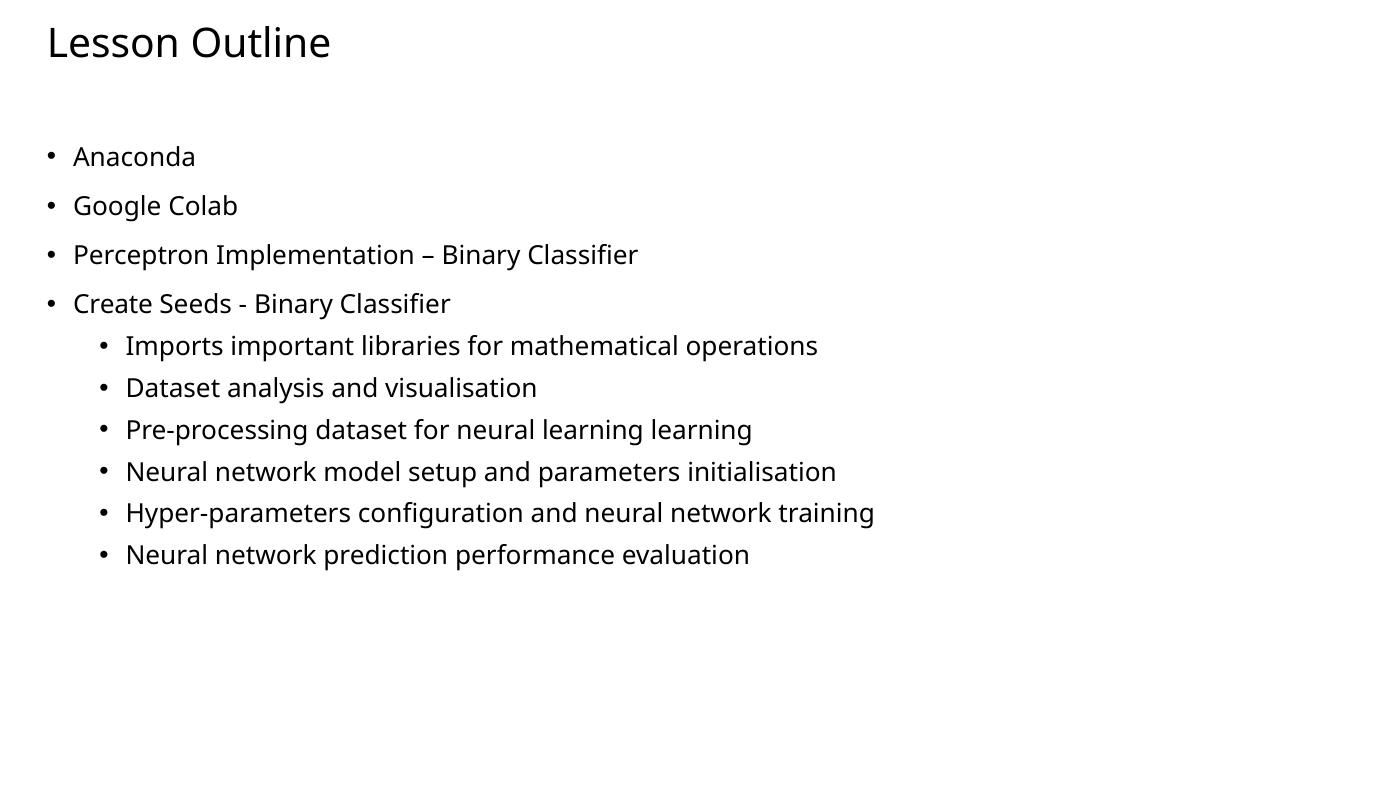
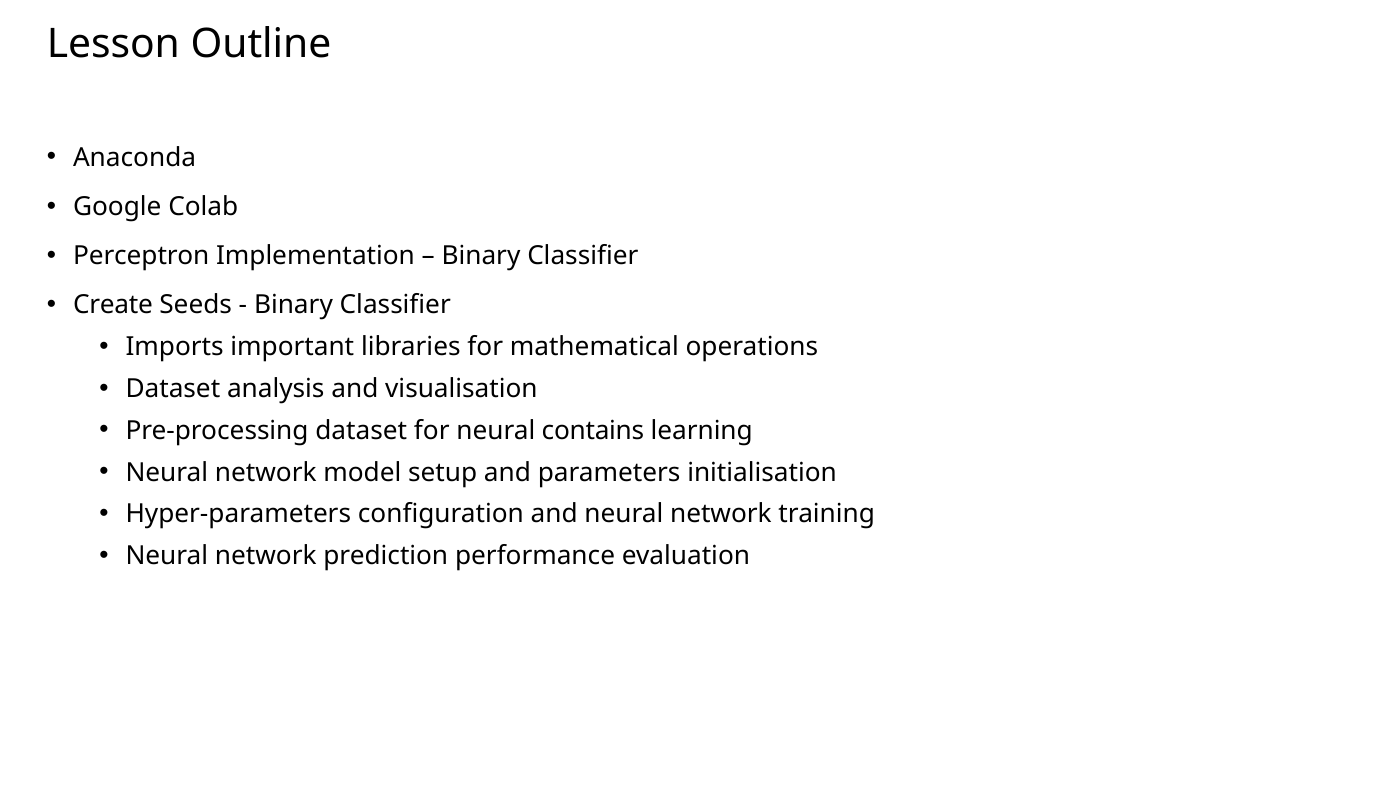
neural learning: learning -> contains (593, 431)
